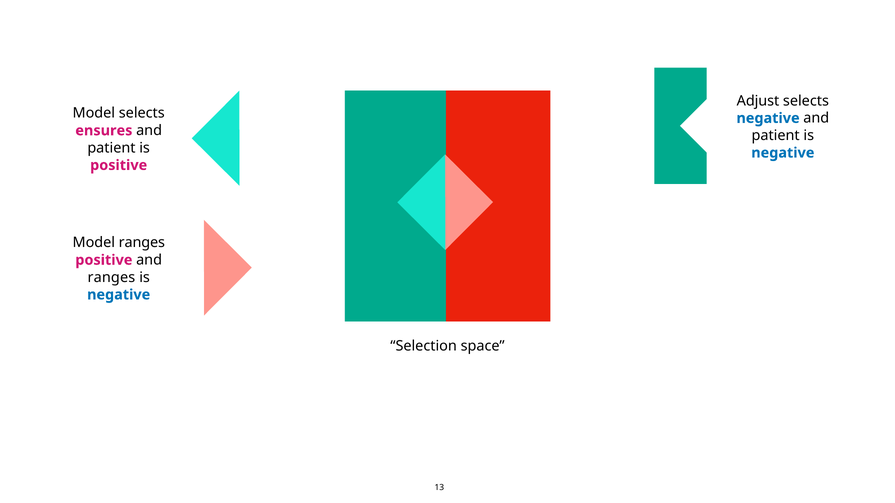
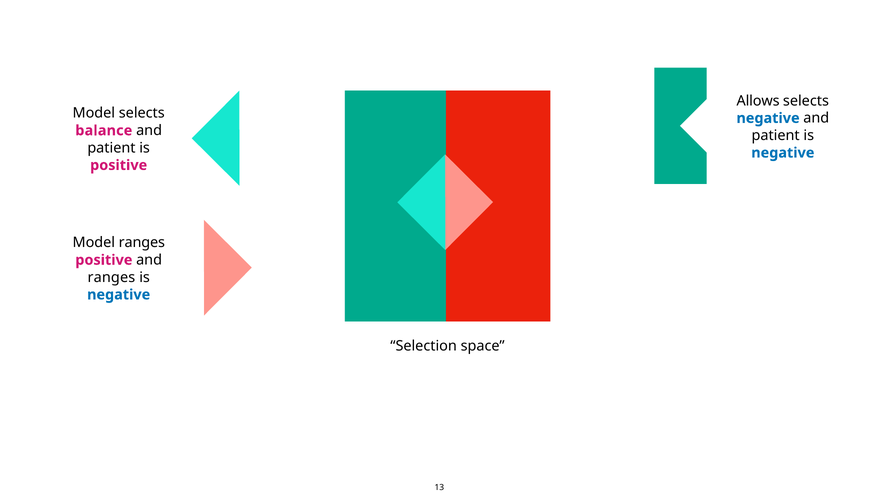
Adjust: Adjust -> Allows (758, 101)
ensures: ensures -> balance (104, 131)
